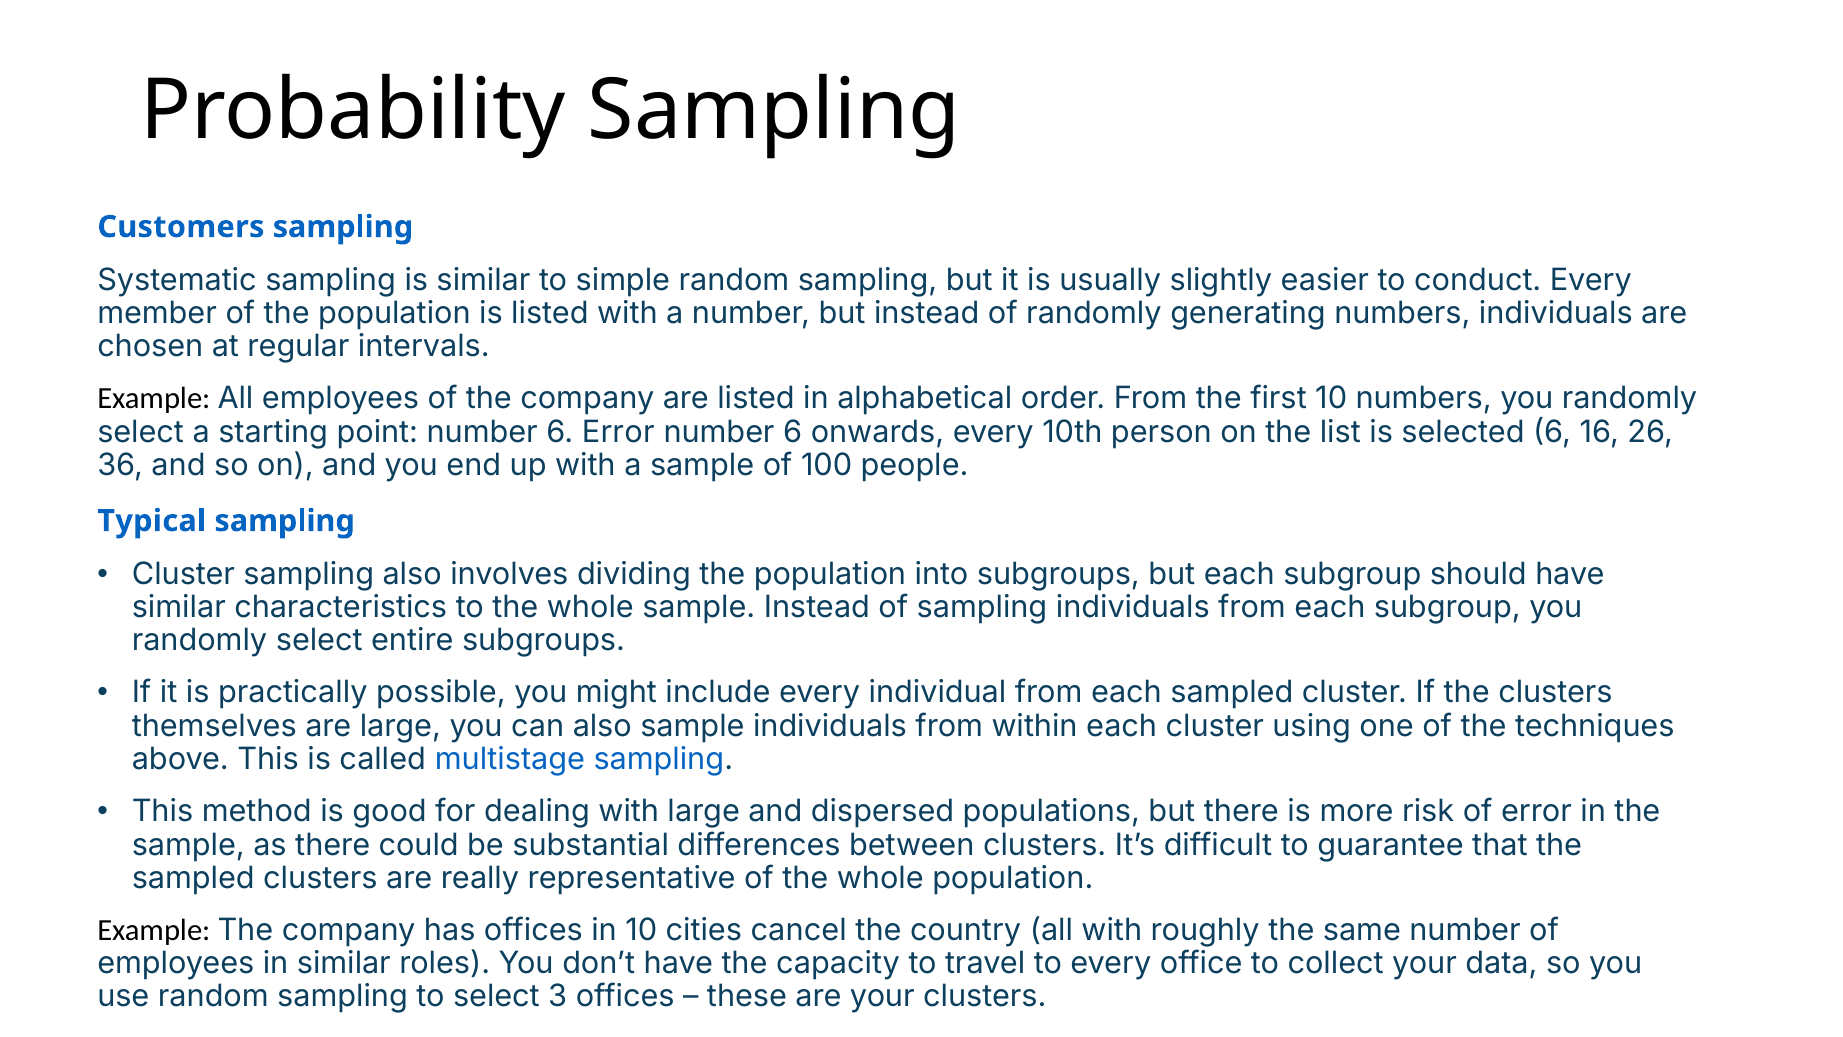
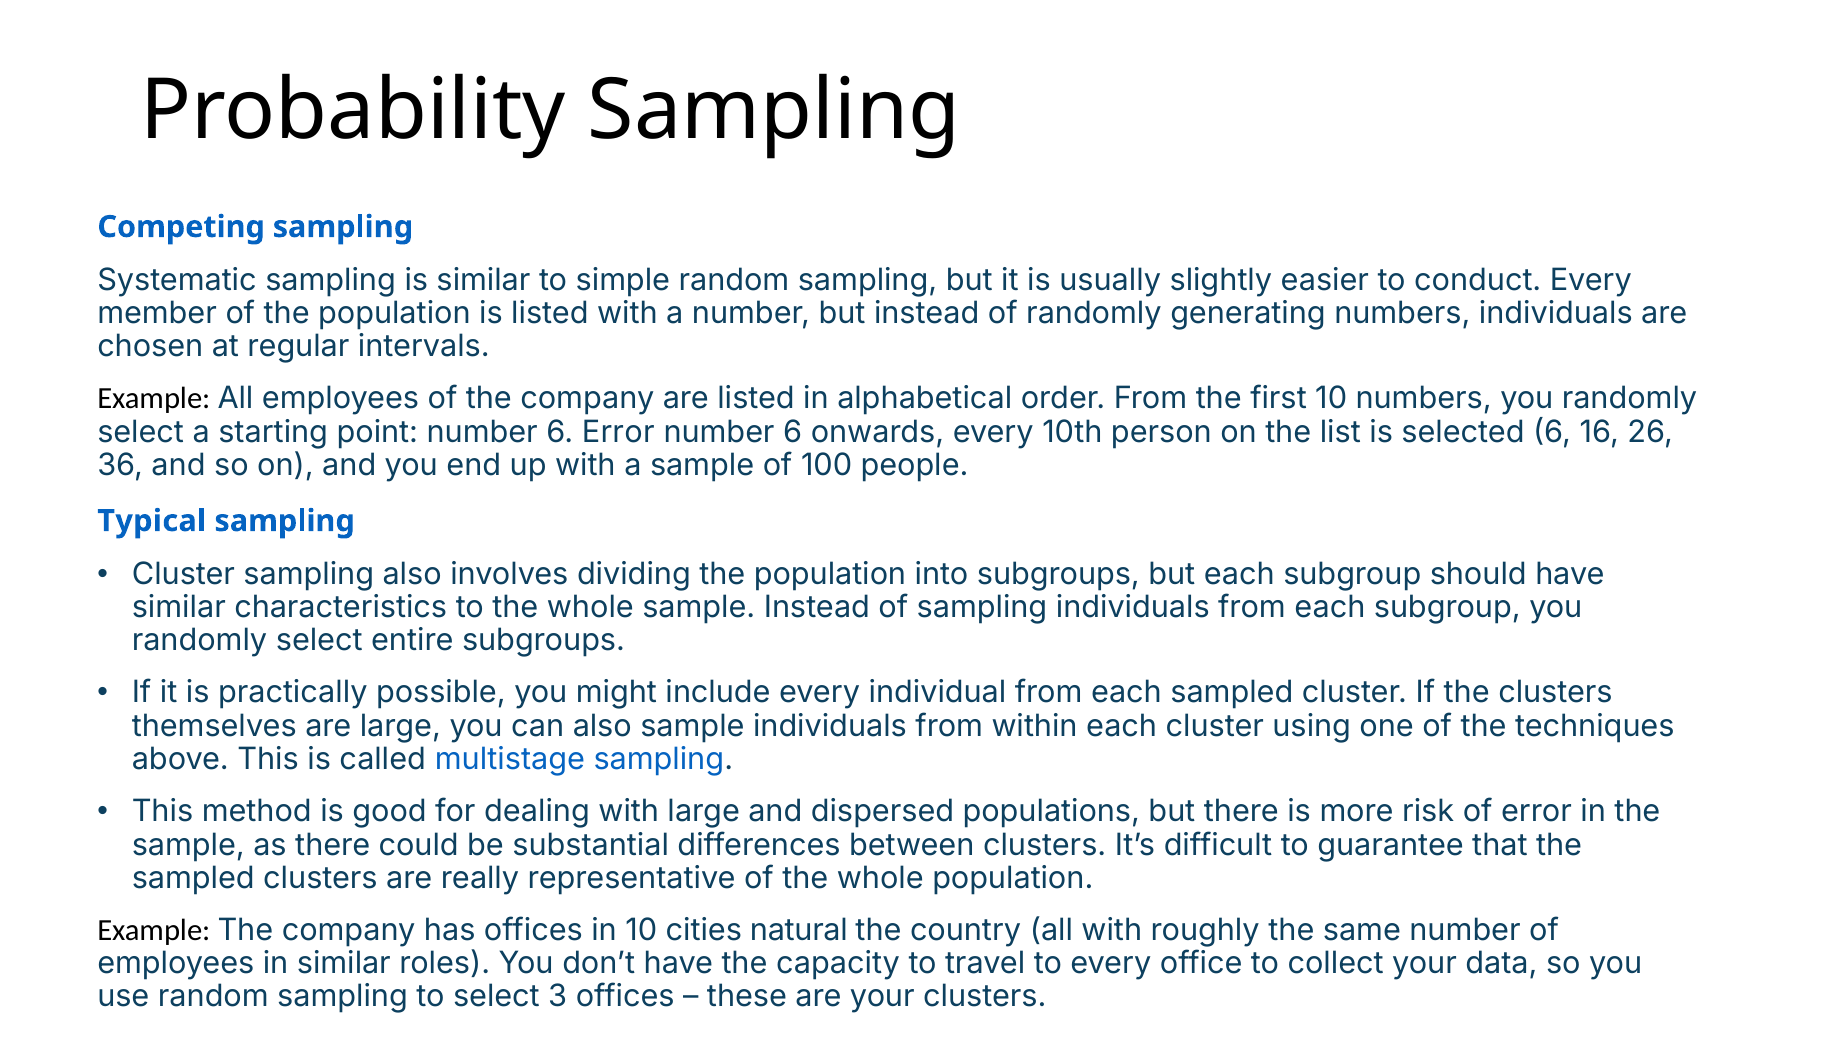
Customers: Customers -> Competing (181, 227)
cancel: cancel -> natural (799, 930)
